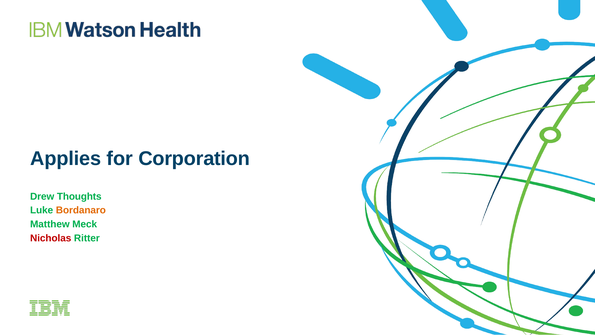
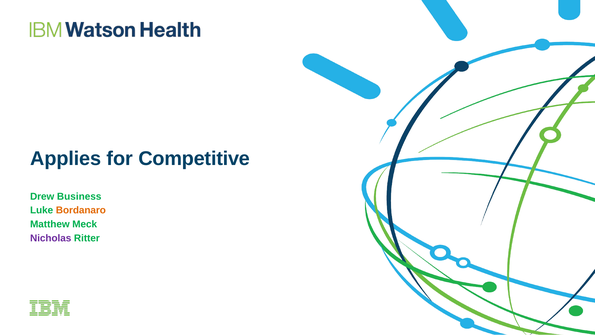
Corporation: Corporation -> Competitive (194, 159)
Thoughts: Thoughts -> Business (79, 196)
Nicholas colour: red -> purple (51, 238)
